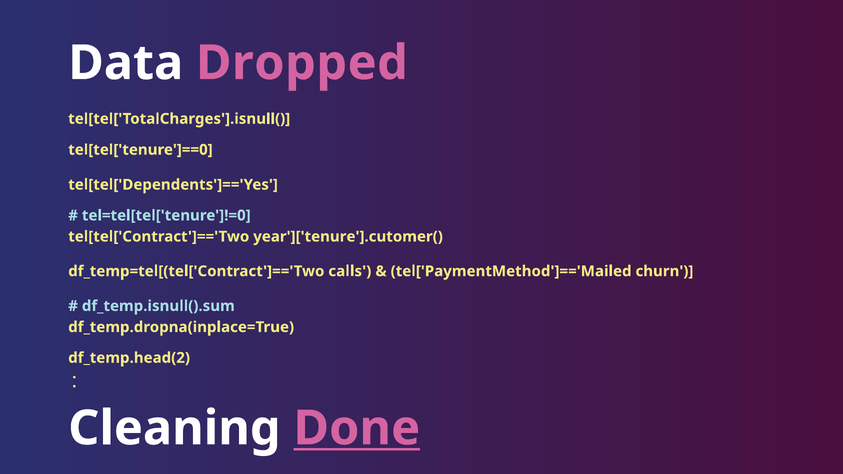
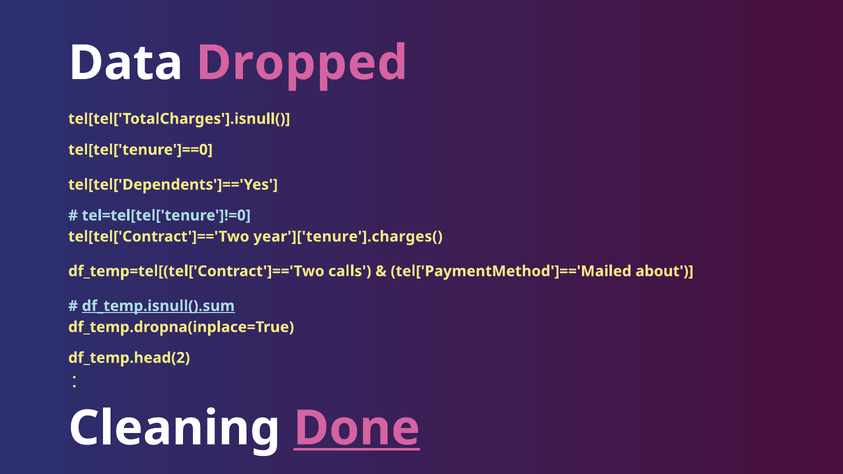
year']['tenure'].cutomer(: year']['tenure'].cutomer( -> year']['tenure'].charges( (348, 237)
churn: churn -> about (664, 271)
df_temp.isnull().sum underline: none -> present (158, 306)
